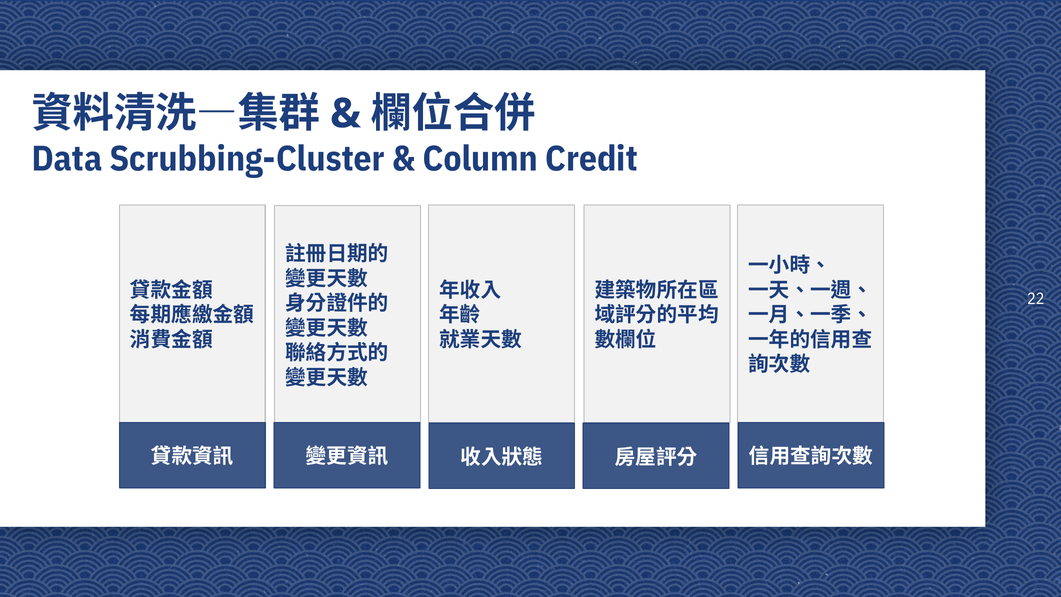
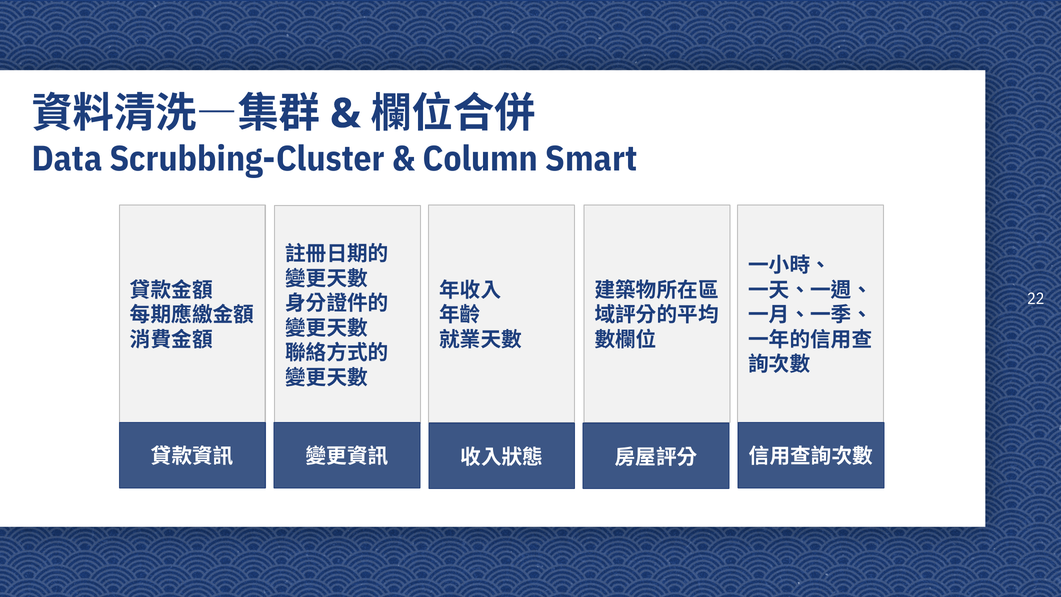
Credit: Credit -> Smart (592, 159)
